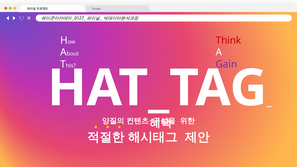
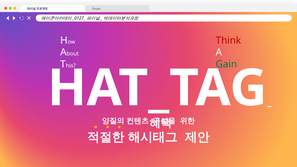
Gain colour: purple -> green (226, 64)
